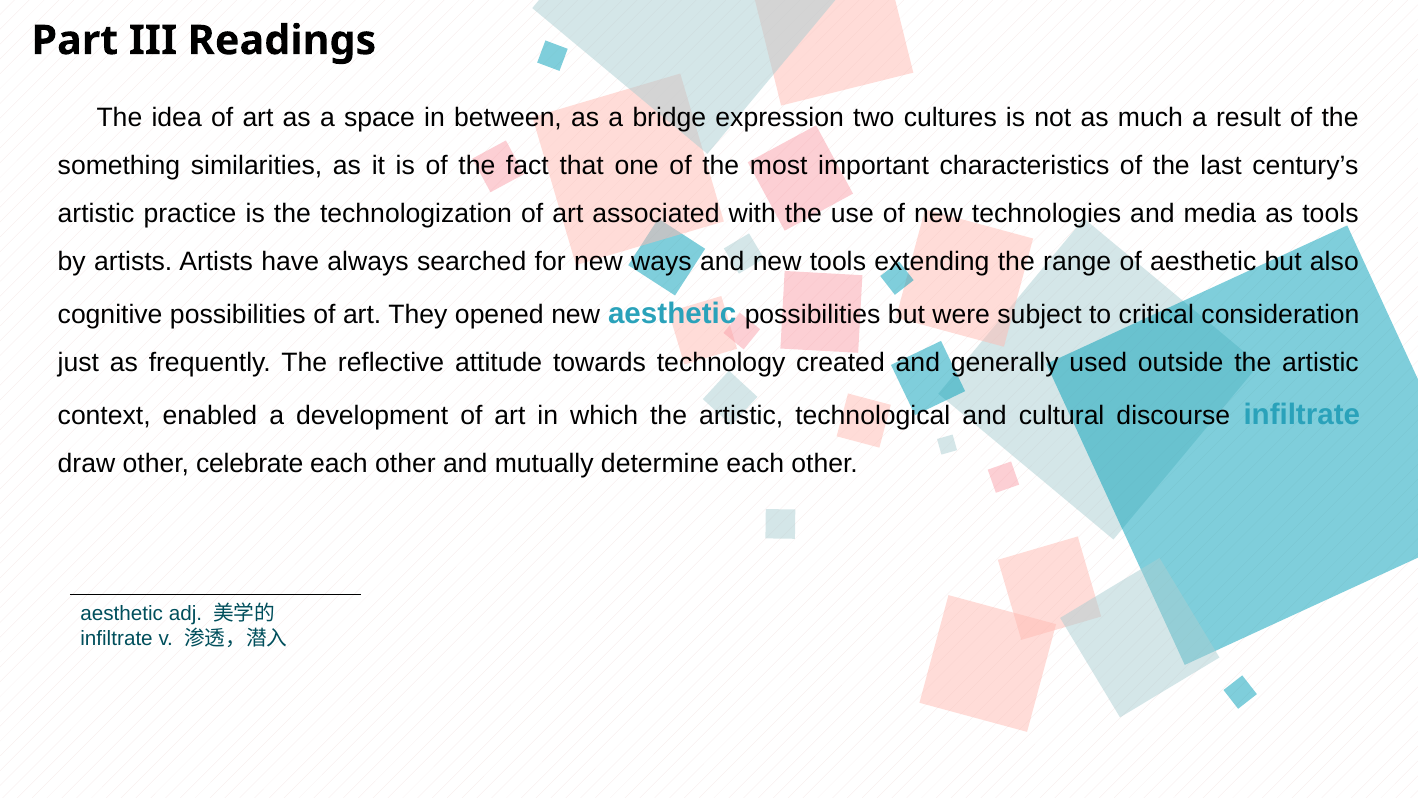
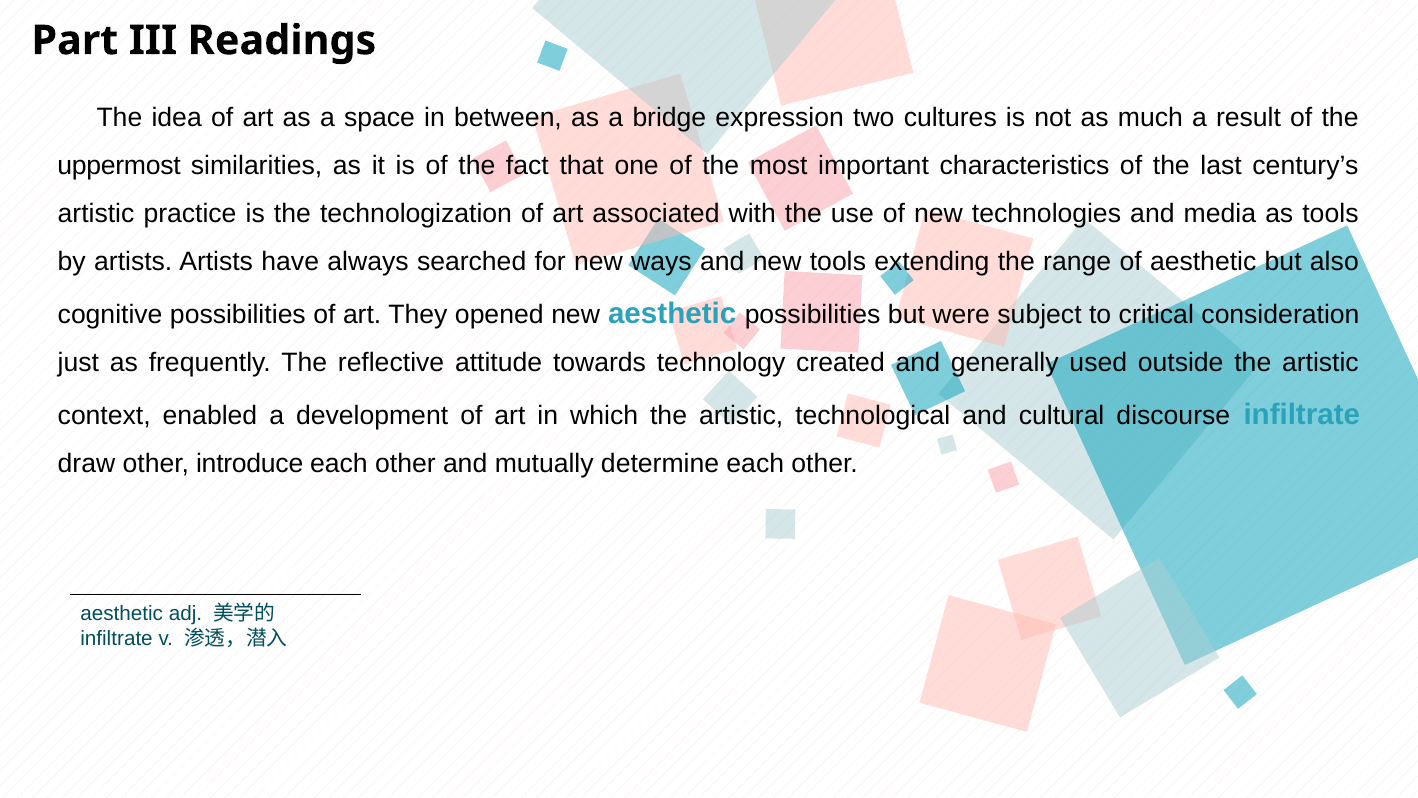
something: something -> uppermost (119, 166)
celebrate: celebrate -> introduce (250, 464)
